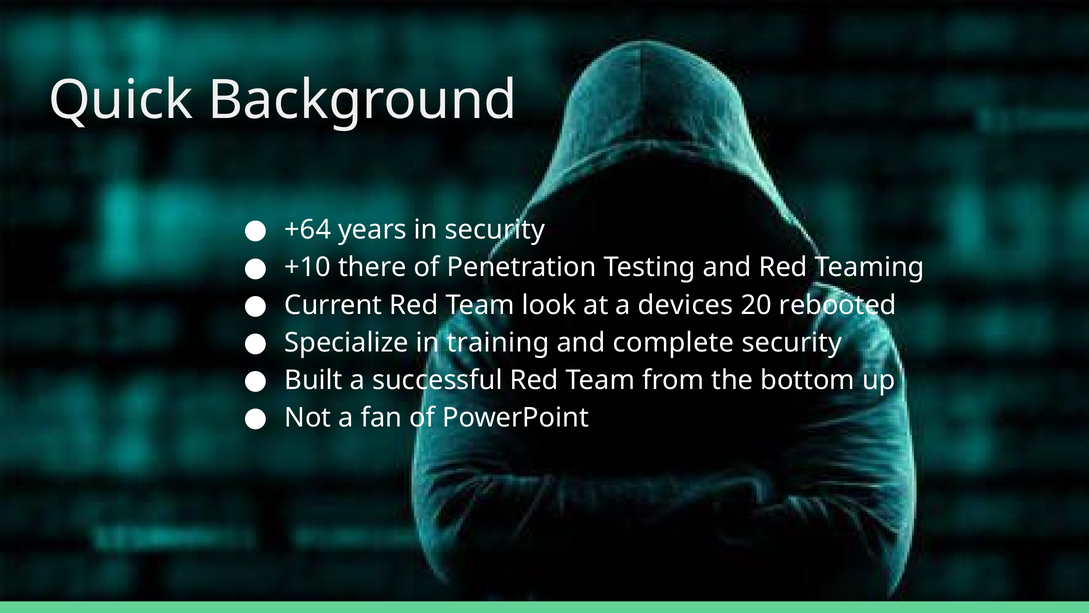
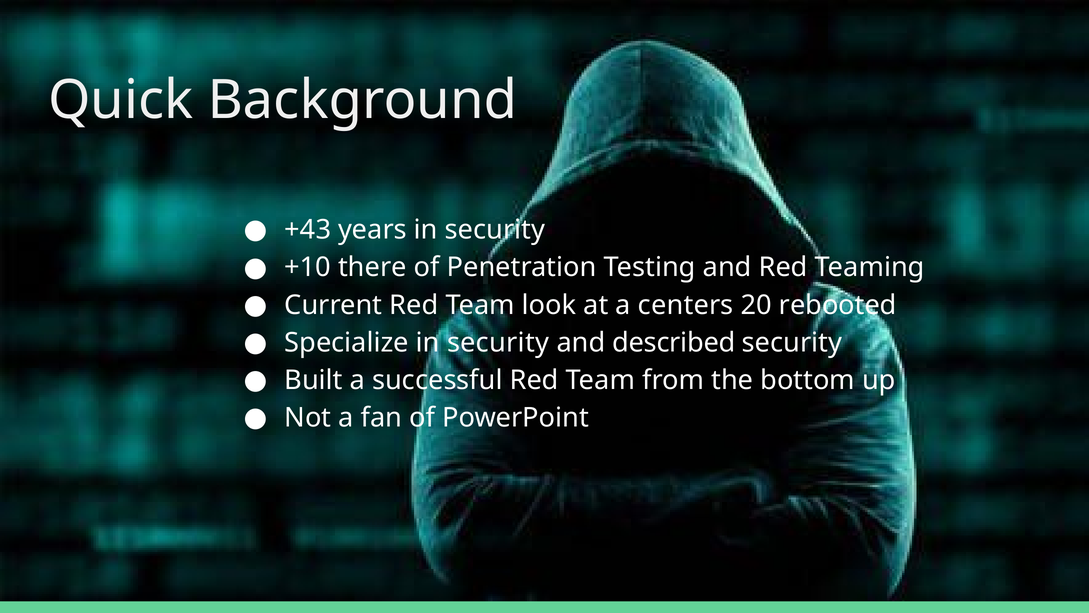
+64: +64 -> +43 (308, 230)
devices: devices -> centers (686, 305)
Specialize in training: training -> security (498, 342)
complete: complete -> described (674, 342)
